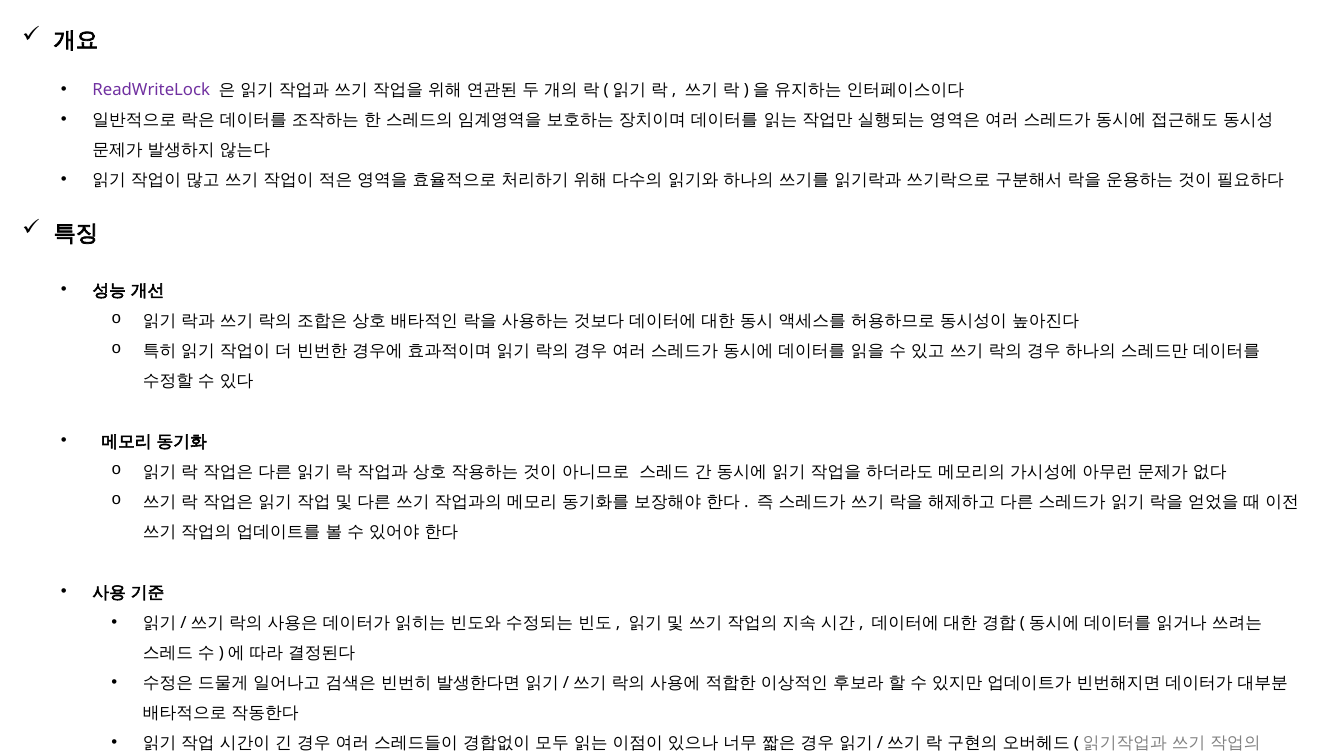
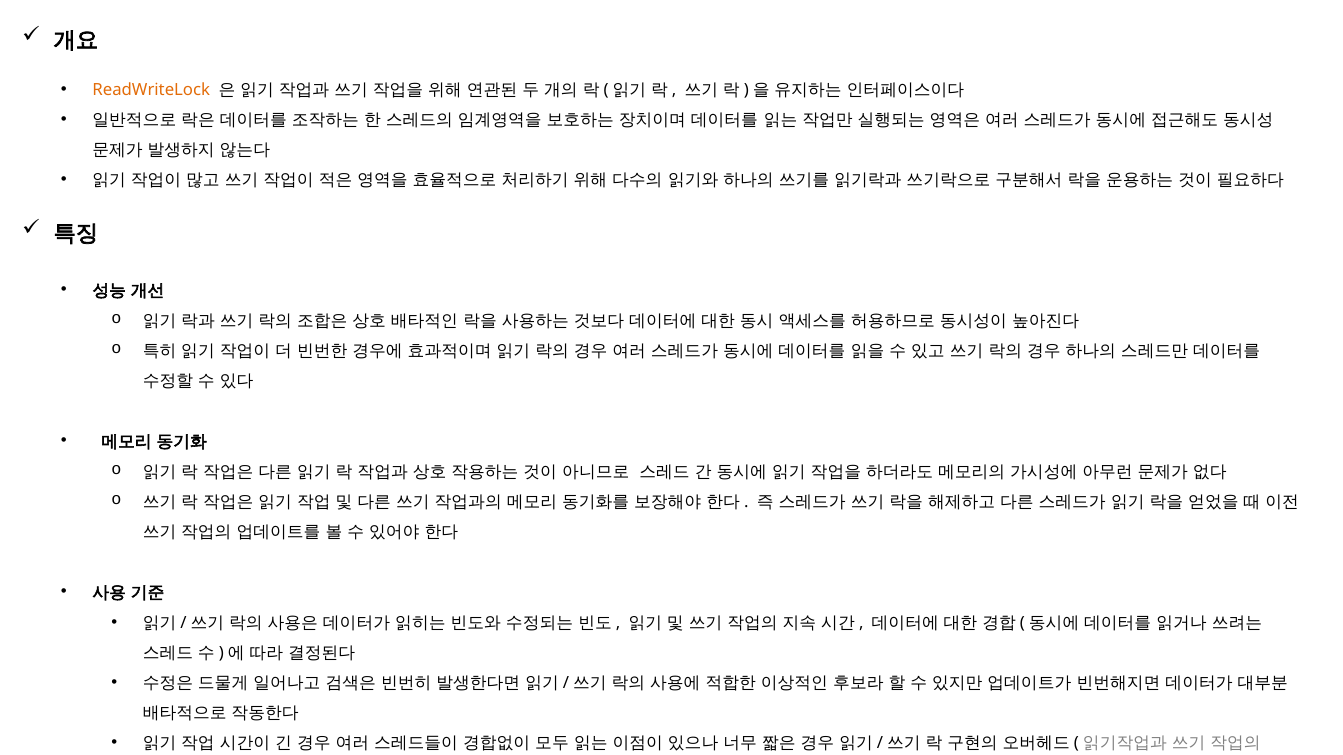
ReadWriteLock colour: purple -> orange (151, 90)
